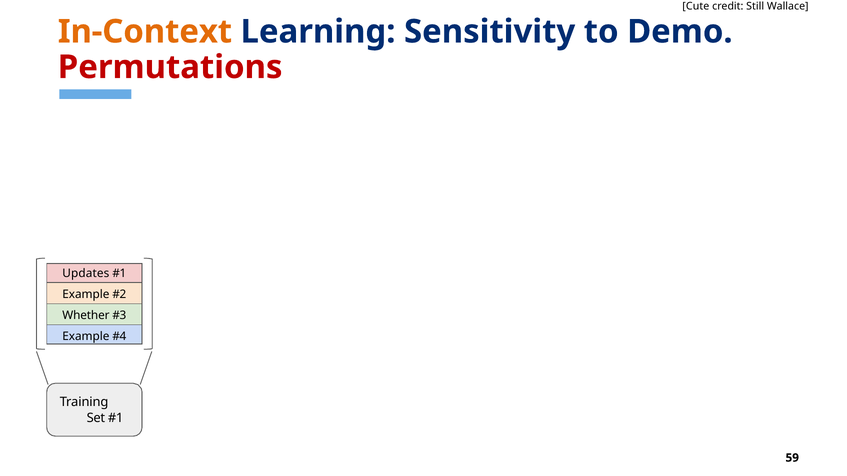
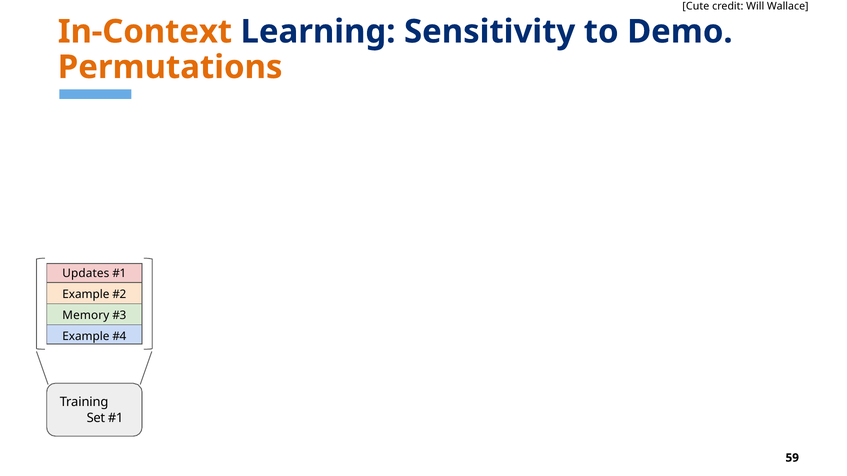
Still: Still -> Will (755, 6)
Permutations colour: red -> orange (170, 67)
Whether: Whether -> Memory (86, 316)
